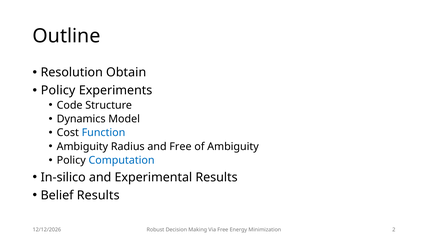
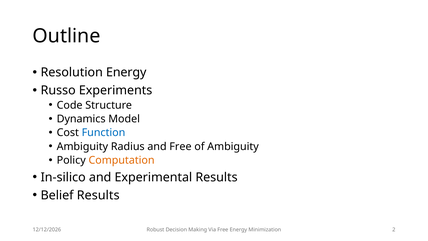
Resolution Obtain: Obtain -> Energy (126, 72)
Policy: Policy -> Russo (58, 90)
Computation colour: blue -> orange (122, 160)
